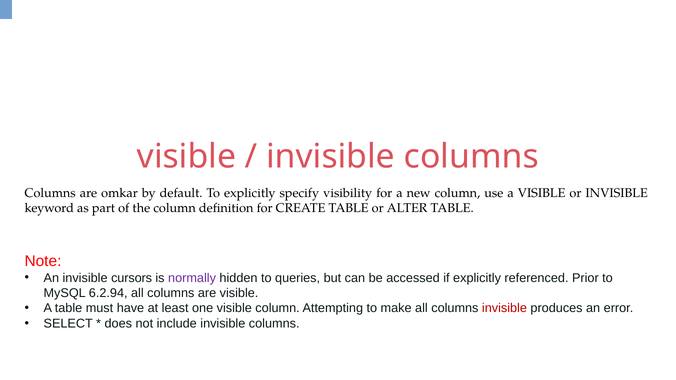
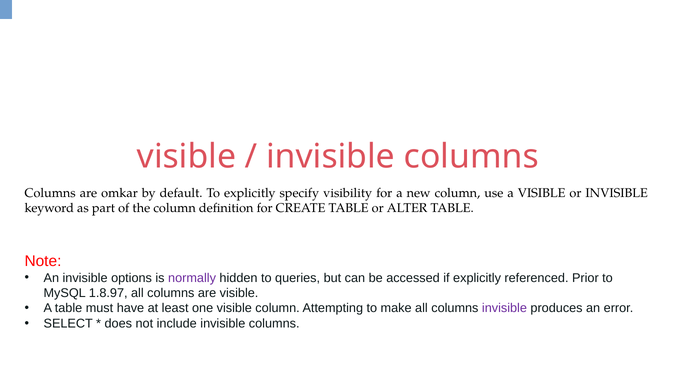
cursors: cursors -> options (132, 278)
6.2.94: 6.2.94 -> 1.8.97 (108, 293)
invisible colour: red -> purple (504, 309)
